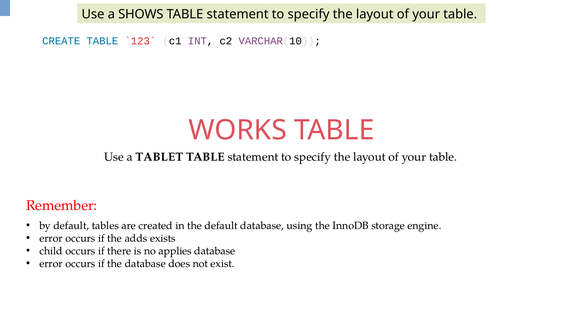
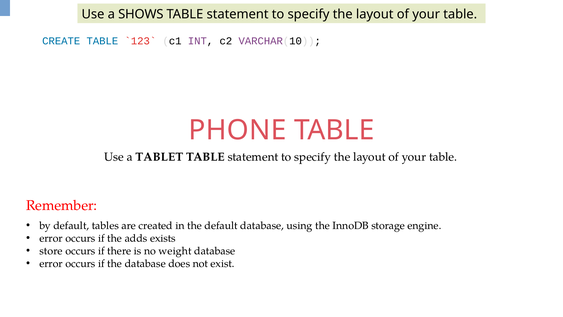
WORKS: WORKS -> PHONE (238, 130)
child: child -> store (51, 251)
applies: applies -> weight (175, 251)
